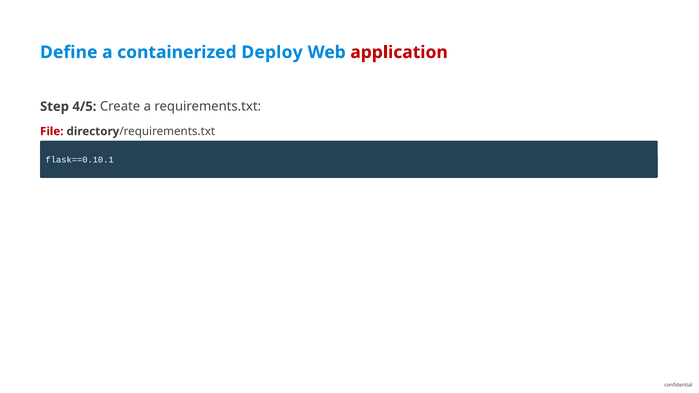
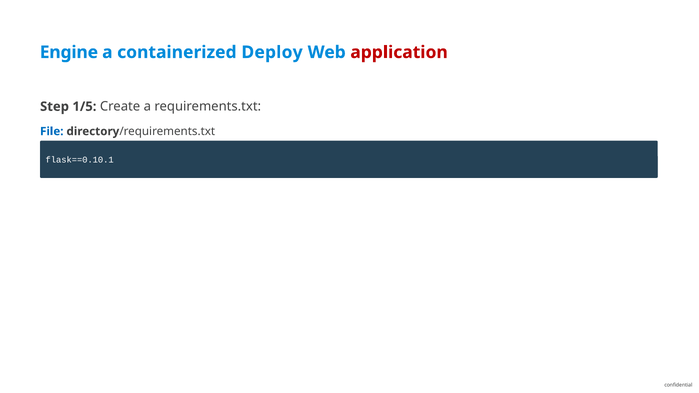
Define: Define -> Engine (69, 52)
4/5: 4/5 -> 1/5 (84, 107)
File colour: red -> blue (52, 131)
